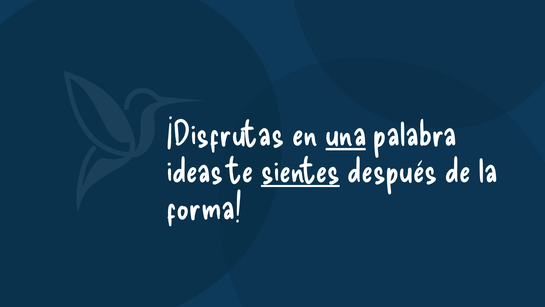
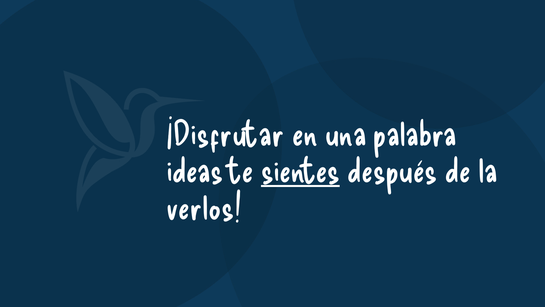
¡Disfrutas: ¡Disfrutas -> ¡Disfrutar (225, 134)
una underline: present -> none (346, 134)
forma: forma -> verlos (204, 208)
